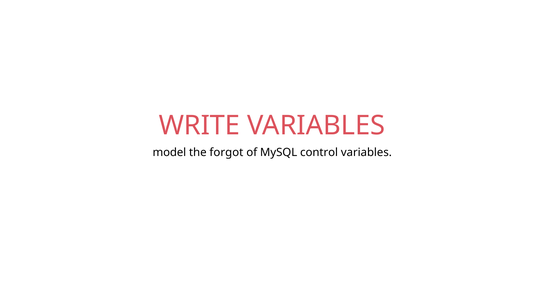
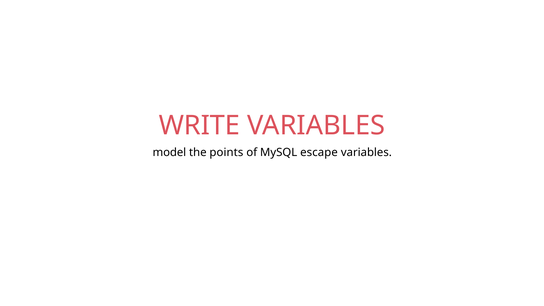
forgot: forgot -> points (226, 152)
control: control -> escape (319, 152)
